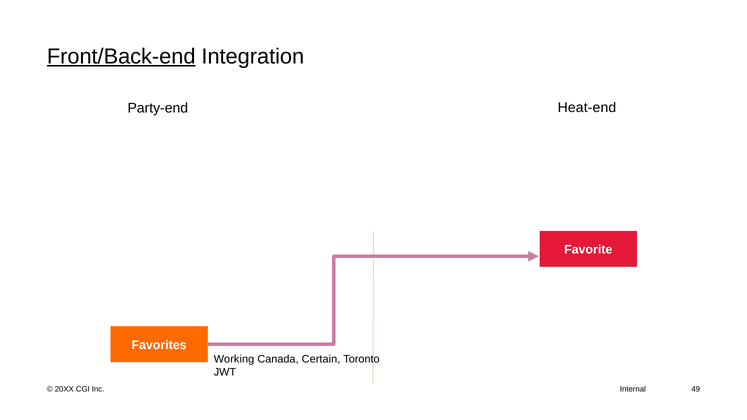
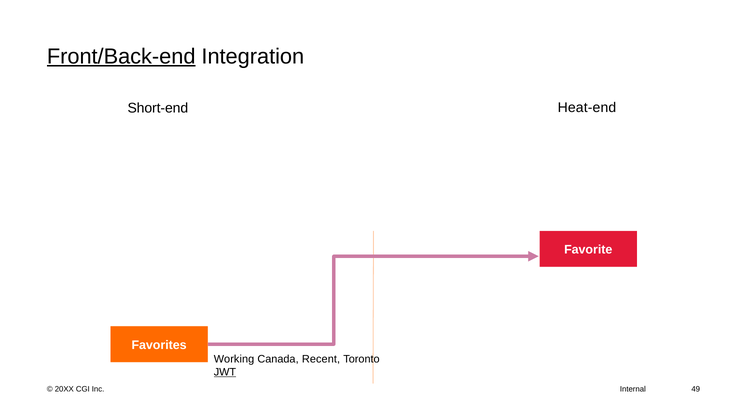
Party-end: Party-end -> Short-end (158, 108)
Certain: Certain -> Recent (321, 359)
JWT underline: none -> present (225, 372)
